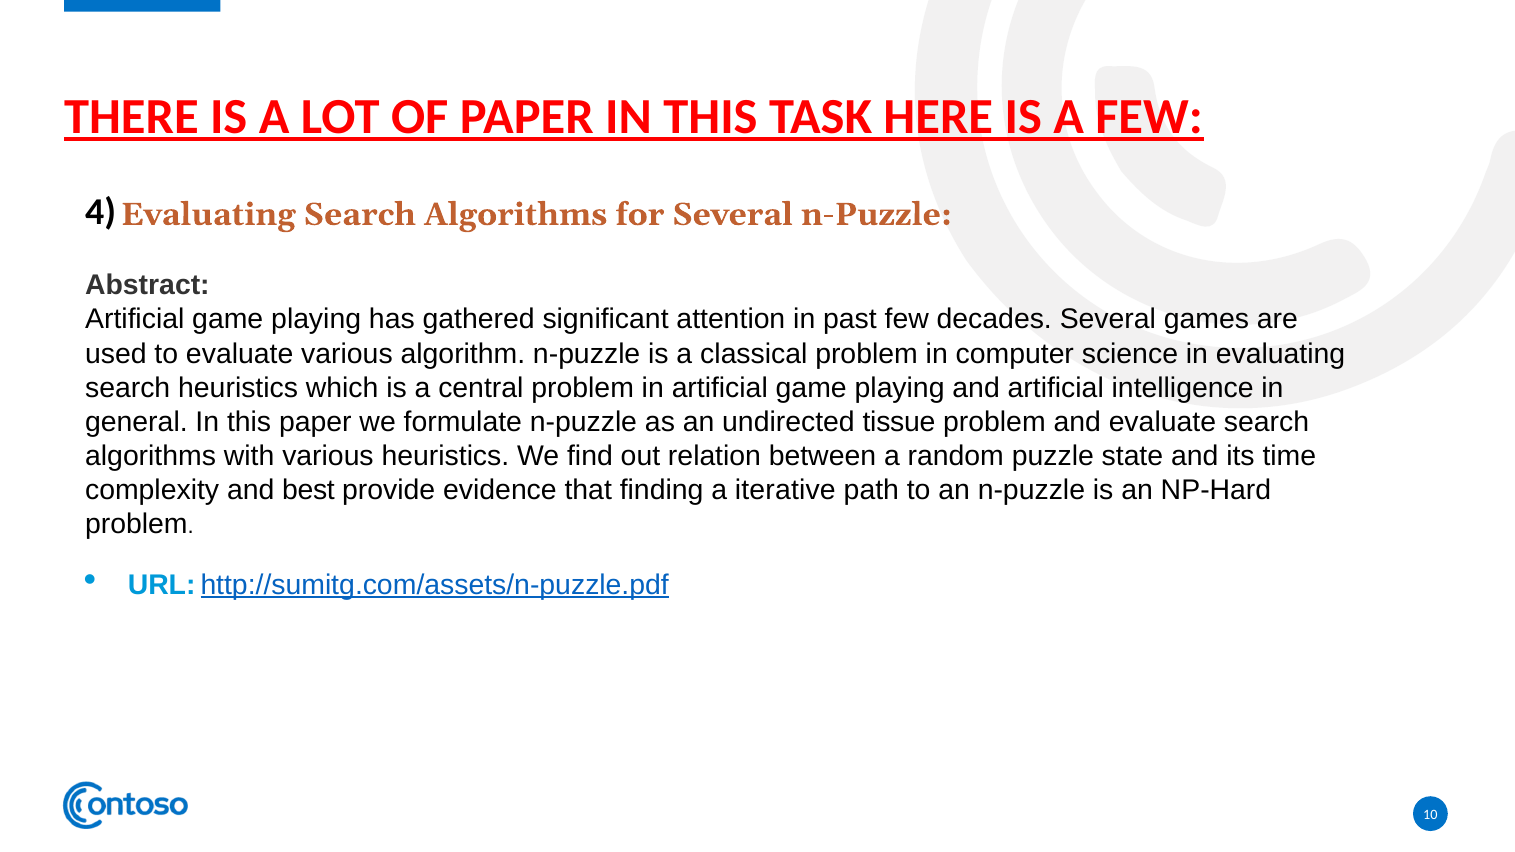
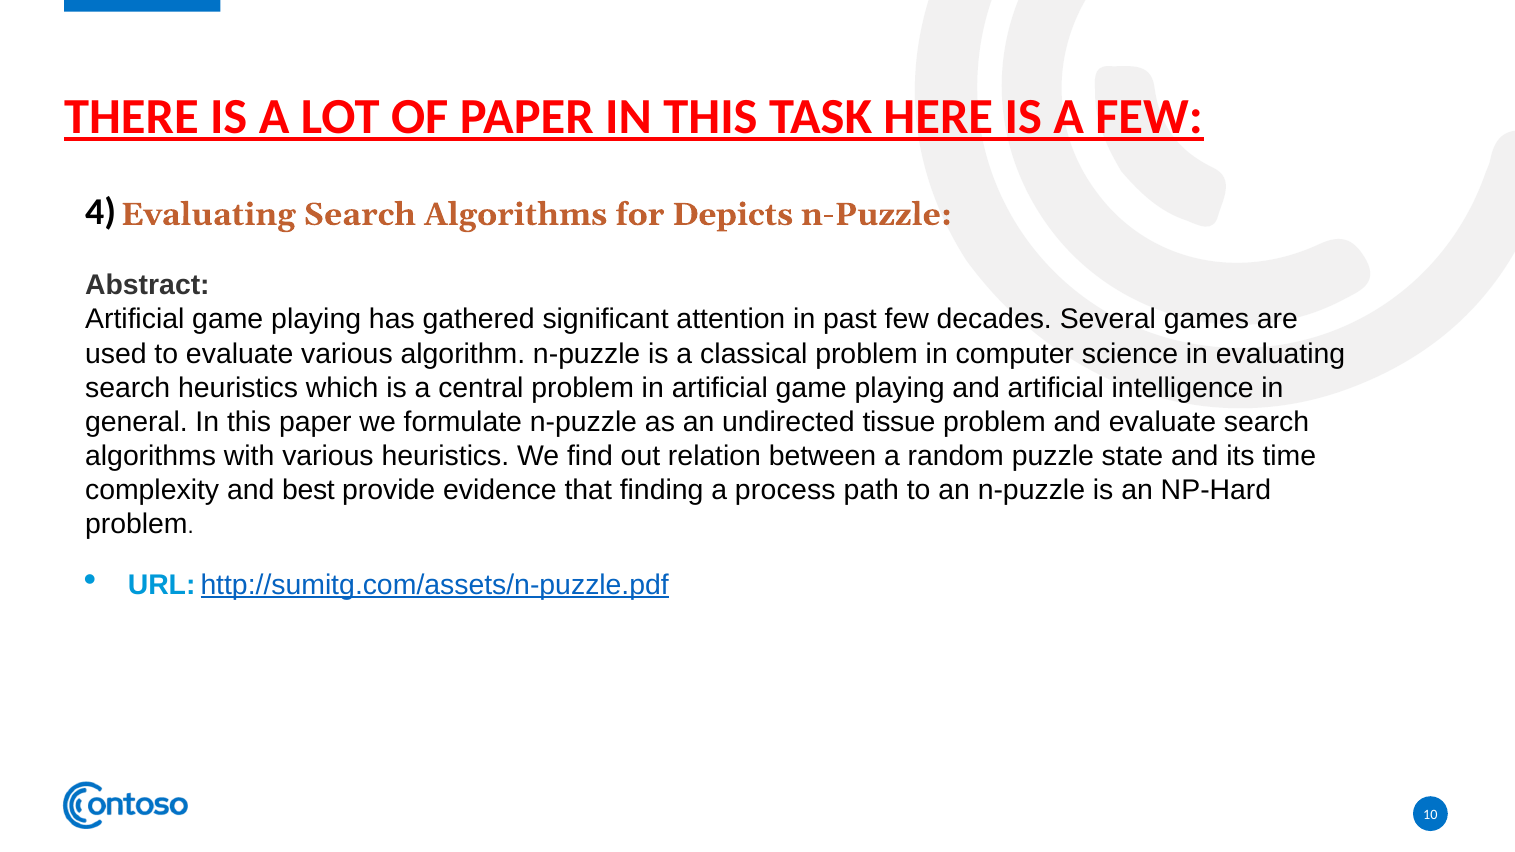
for Several: Several -> Depicts (733, 214)
iterative: iterative -> process (785, 490)
